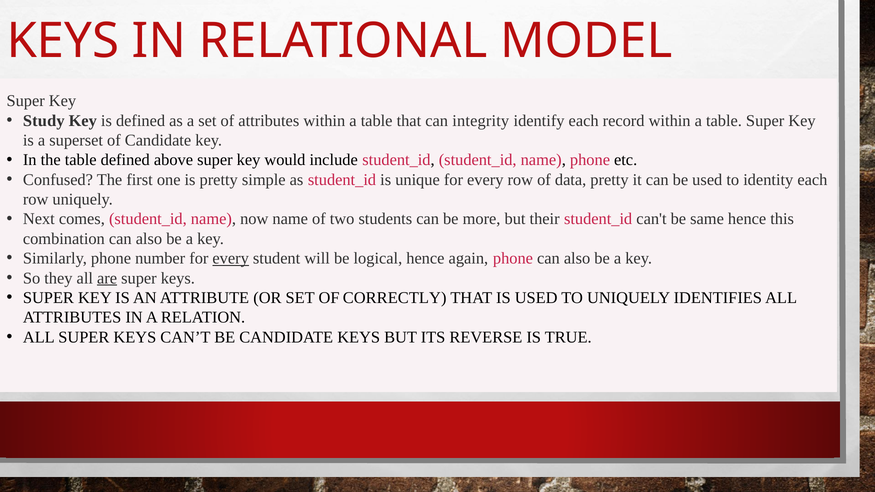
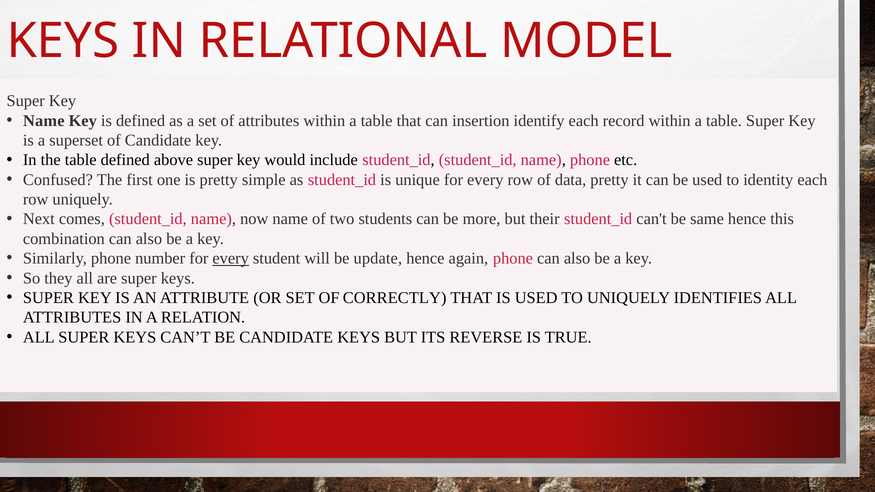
Study: Study -> Name (44, 121)
integrity: integrity -> insertion (481, 121)
logical: logical -> update (378, 259)
are underline: present -> none (107, 278)
